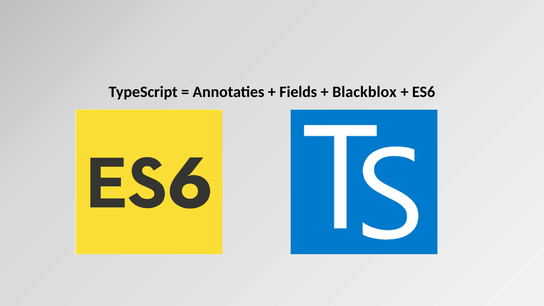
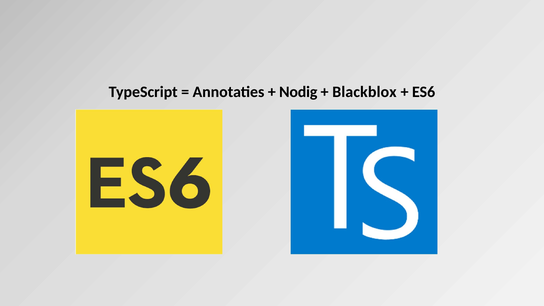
Fields: Fields -> Nodig (298, 92)
